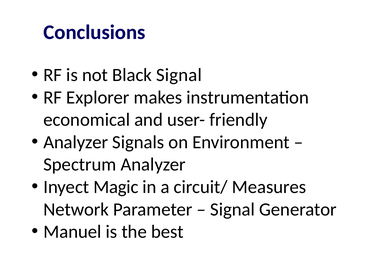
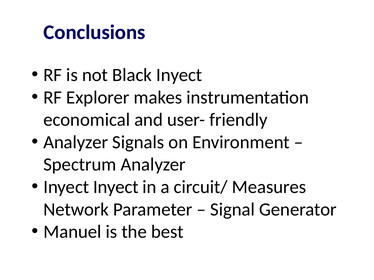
Black Signal: Signal -> Inyect (179, 75)
Inyect Magic: Magic -> Inyect (116, 187)
